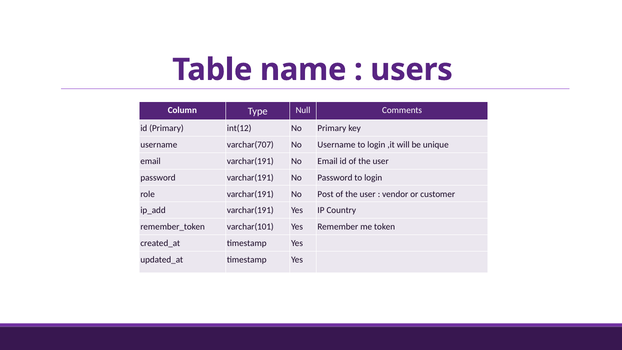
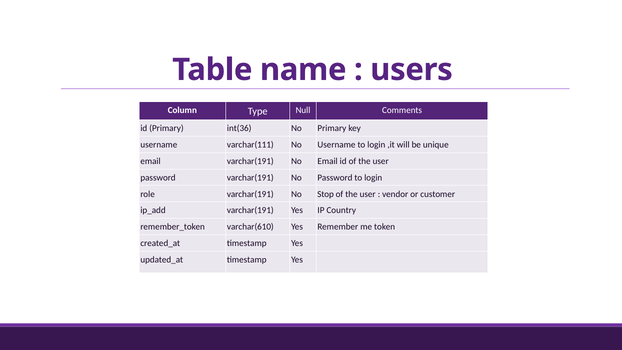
int(12: int(12 -> int(36 (239, 128)
varchar(707: varchar(707 -> varchar(111 (250, 145)
Post: Post -> Stop (326, 194)
varchar(101: varchar(101 -> varchar(610 (250, 227)
